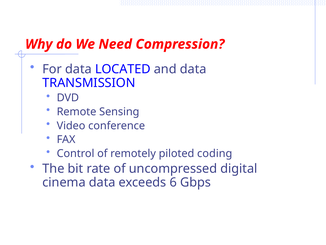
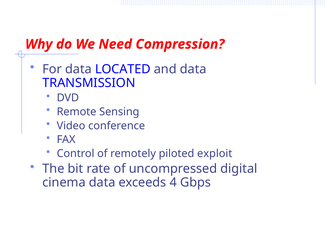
coding: coding -> exploit (215, 153)
6: 6 -> 4 (173, 182)
